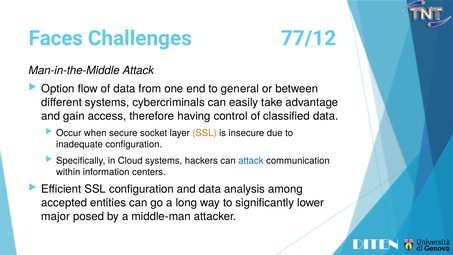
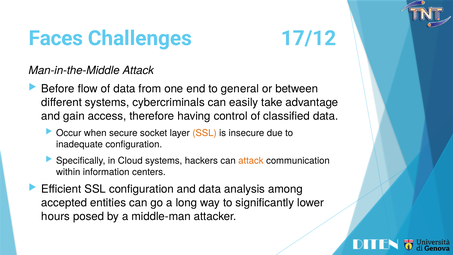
77/12: 77/12 -> 17/12 (309, 38)
Option: Option -> Before (58, 89)
attack colour: blue -> orange (251, 160)
major: major -> hours (56, 216)
